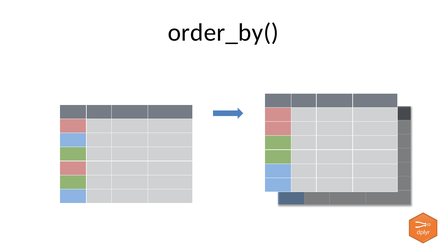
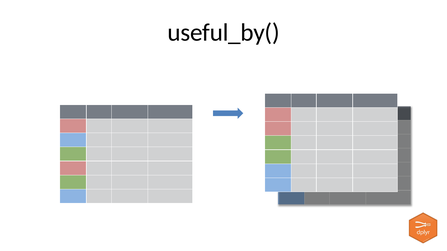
order_by(: order_by( -> useful_by( (224, 32)
